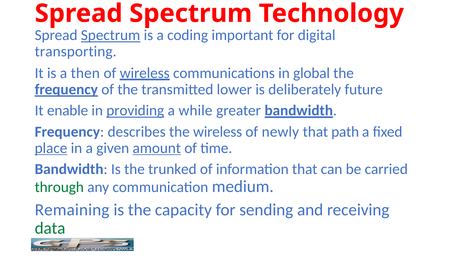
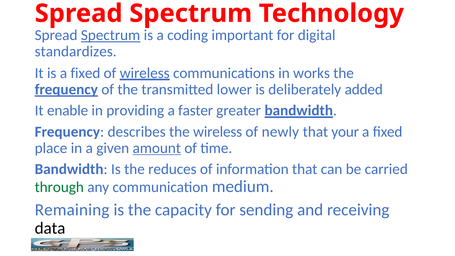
transporting: transporting -> standardizes (76, 52)
is a then: then -> fixed (85, 73)
global: global -> works (312, 73)
future: future -> added (364, 89)
providing underline: present -> none (135, 111)
while: while -> faster (196, 111)
path: path -> your (345, 132)
place underline: present -> none (51, 148)
trunked: trunked -> reduces (172, 169)
data colour: green -> black (50, 228)
